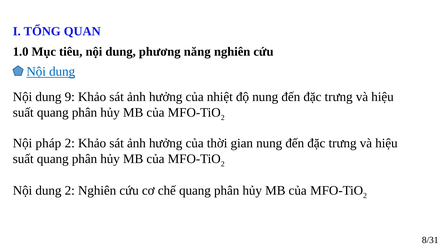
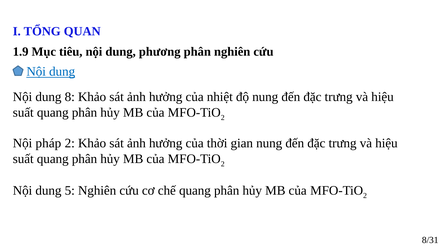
1.0: 1.0 -> 1.9 (21, 52)
phương năng: năng -> phân (197, 52)
9: 9 -> 8 (70, 97)
dung 2: 2 -> 5 (70, 190)
